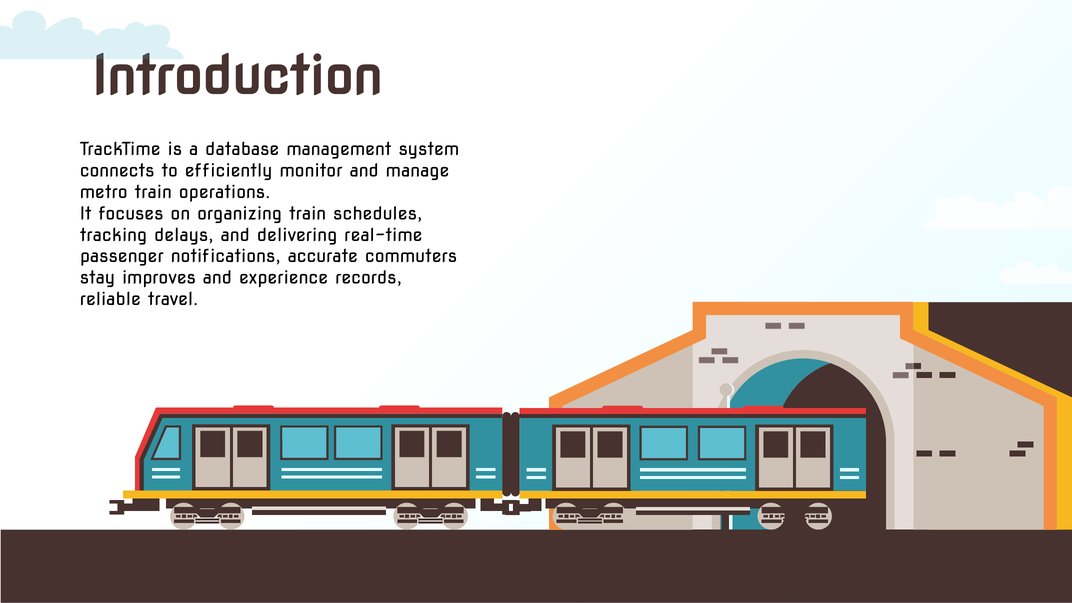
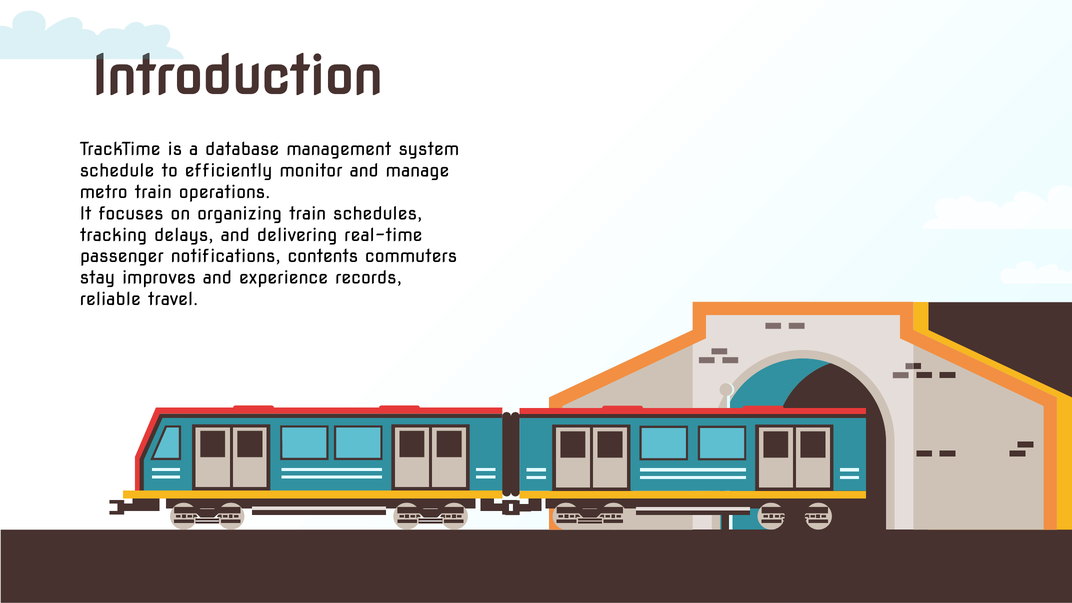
connects: connects -> schedule (117, 171)
accurate: accurate -> contents (323, 257)
